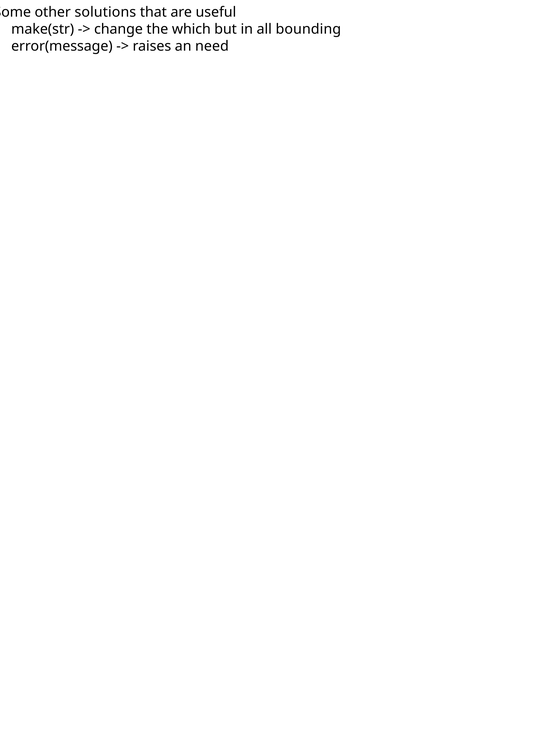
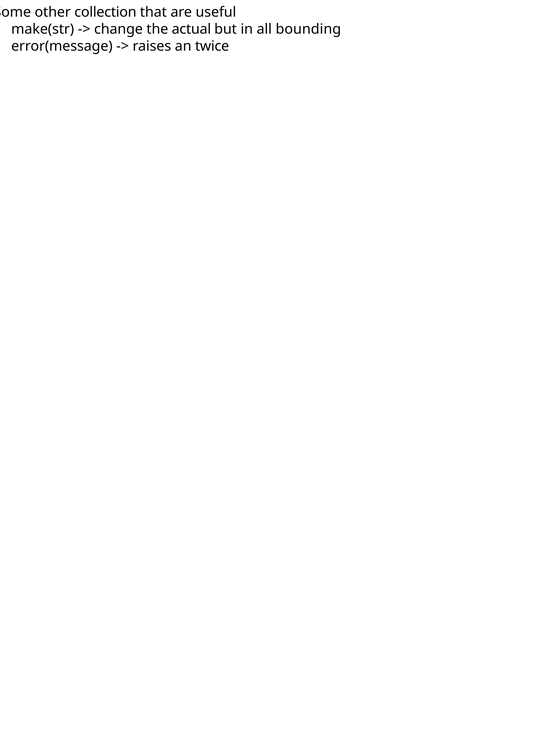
solutions: solutions -> collection (105, 12)
which: which -> actual (191, 29)
need: need -> twice (212, 46)
